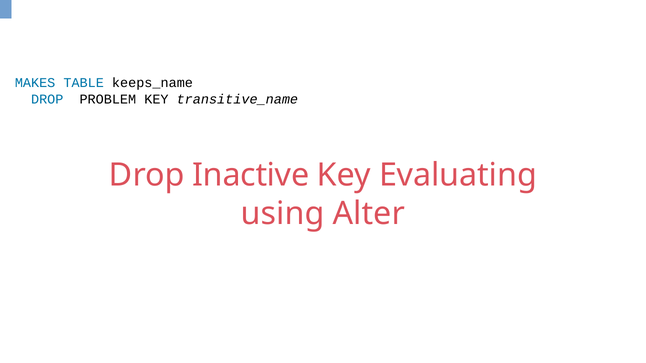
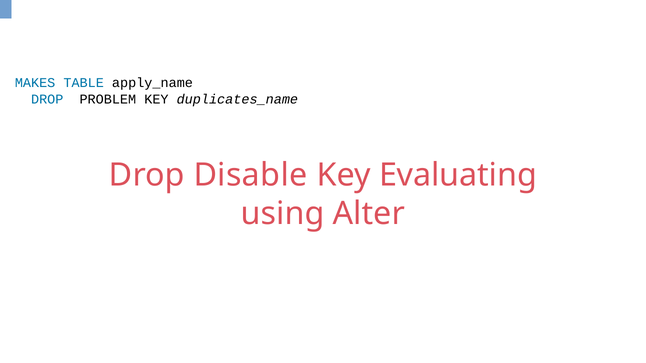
keeps_name: keeps_name -> apply_name (152, 83)
transitive_name: transitive_name -> duplicates_name (237, 99)
Inactive: Inactive -> Disable (250, 175)
